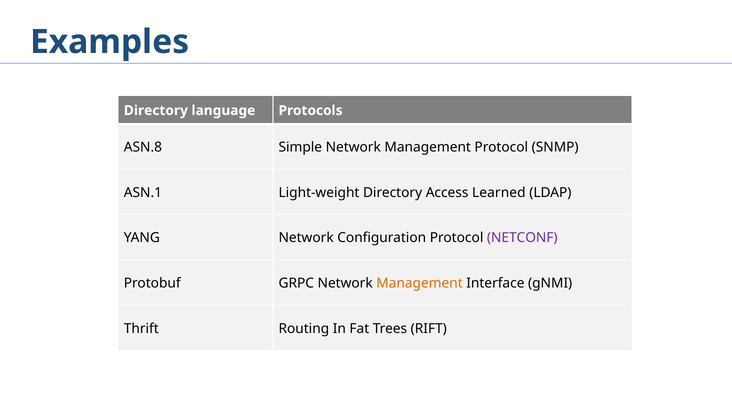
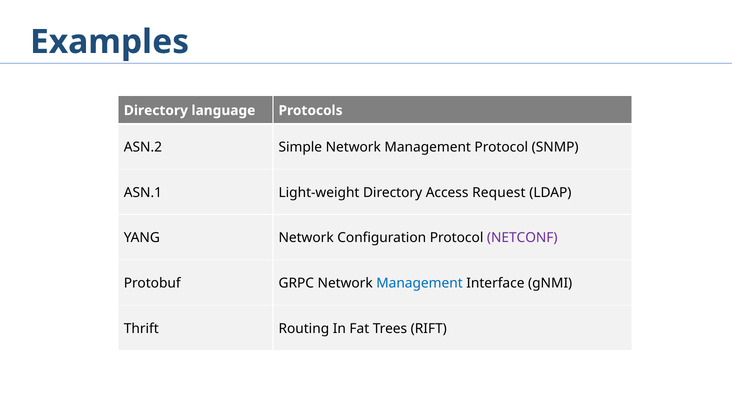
ASN.8: ASN.8 -> ASN.2 (143, 147)
Learned: Learned -> Request (499, 192)
Management colour: orange -> blue (419, 283)
